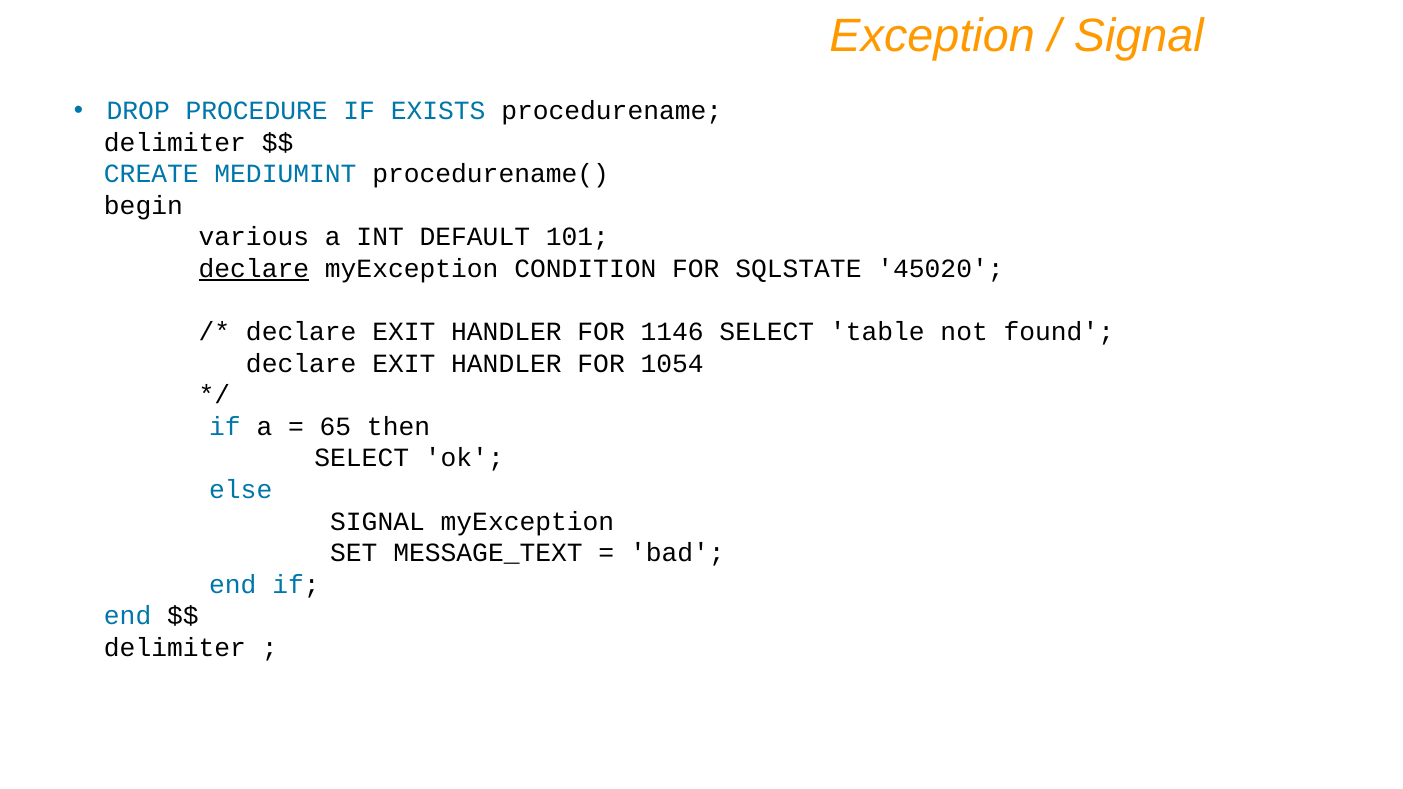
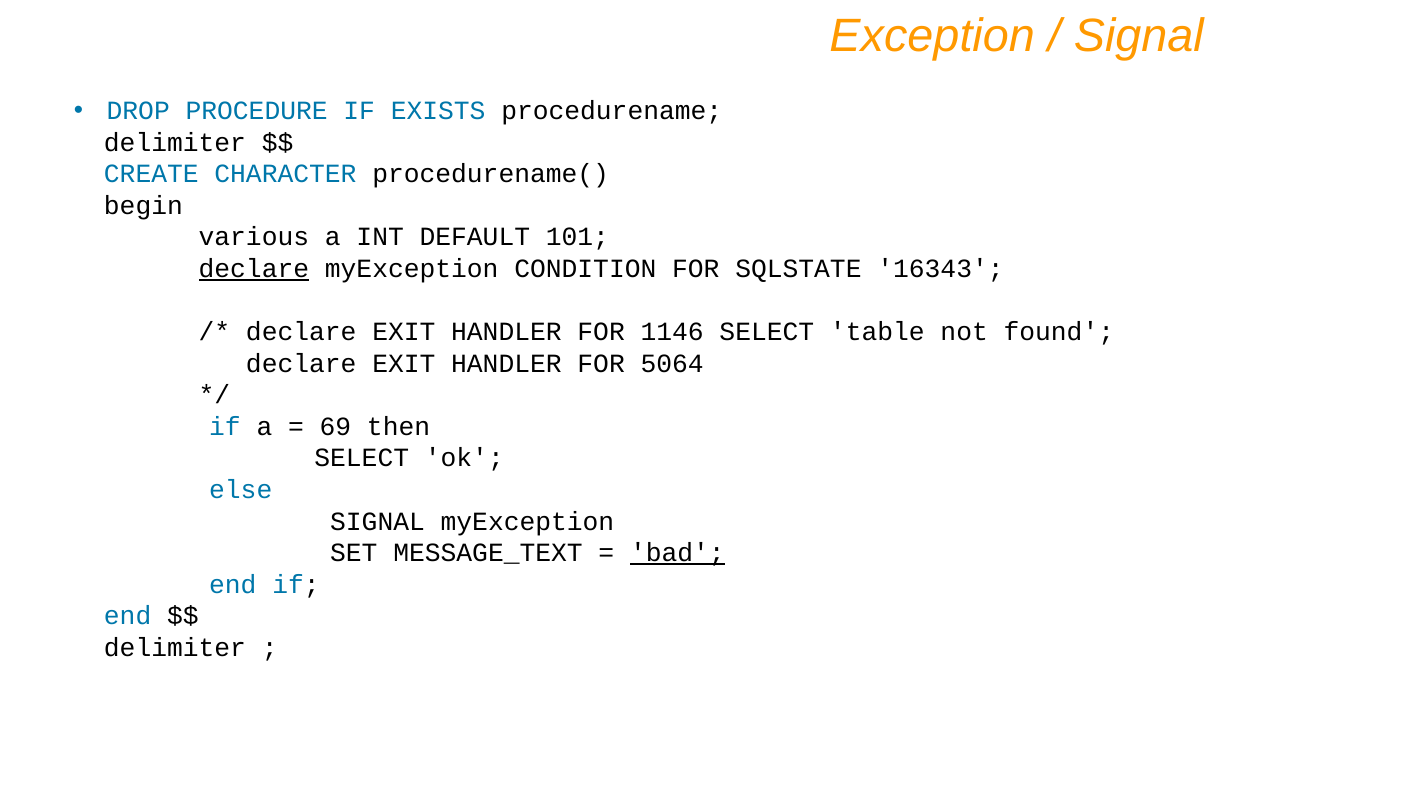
MEDIUMINT: MEDIUMINT -> CHARACTER (285, 174)
45020: 45020 -> 16343 (940, 269)
1054: 1054 -> 5064 (672, 364)
65: 65 -> 69 (335, 427)
bad underline: none -> present (677, 553)
